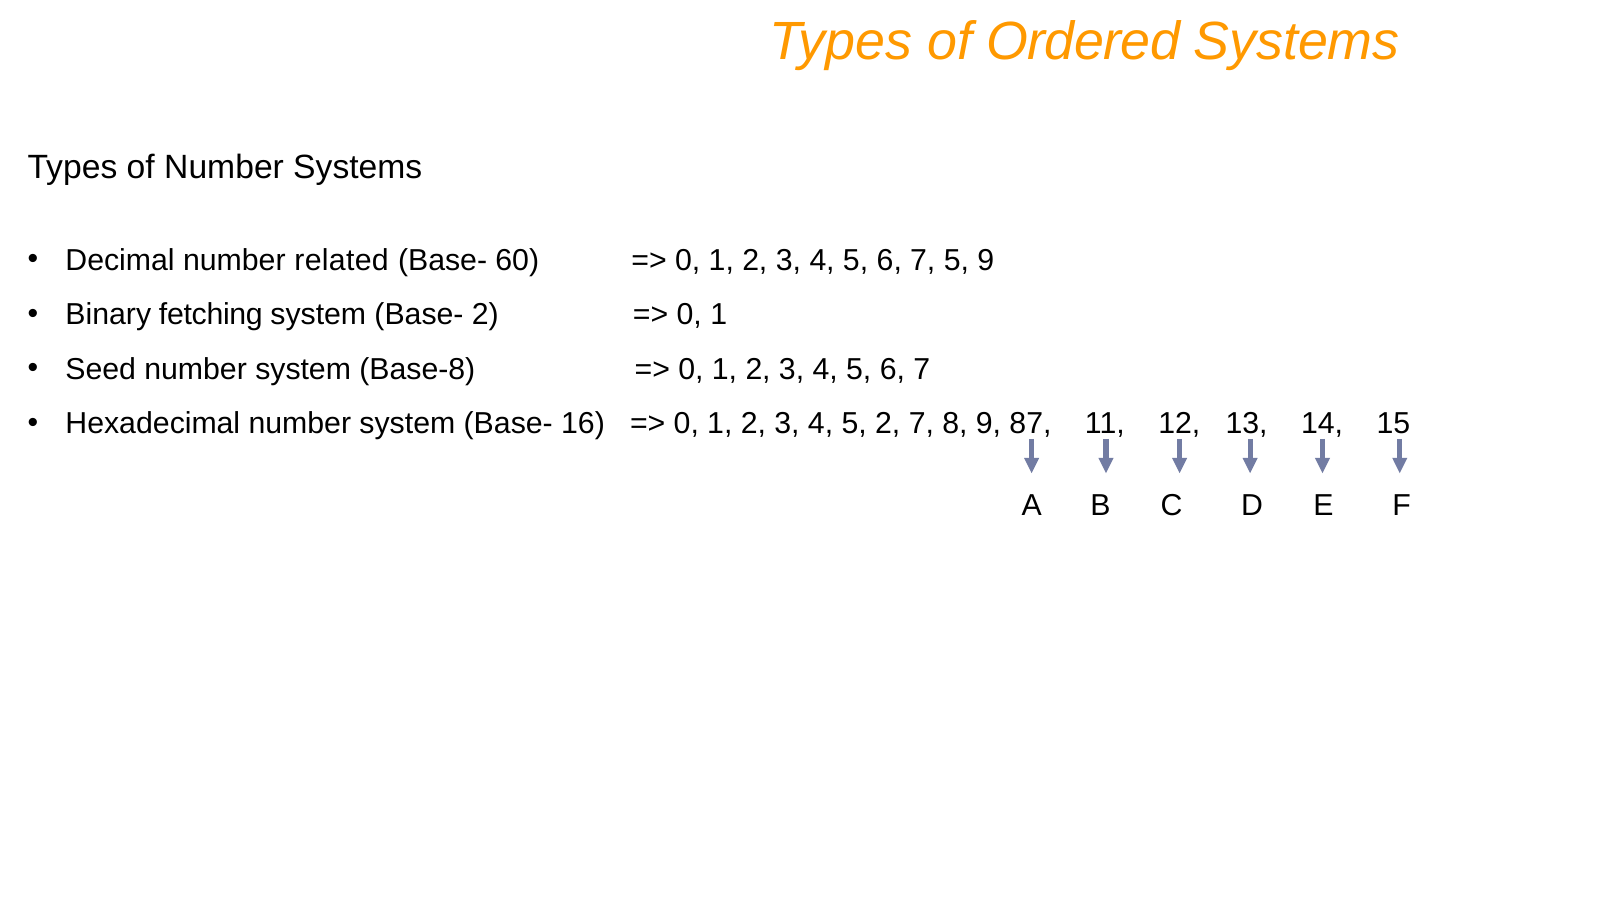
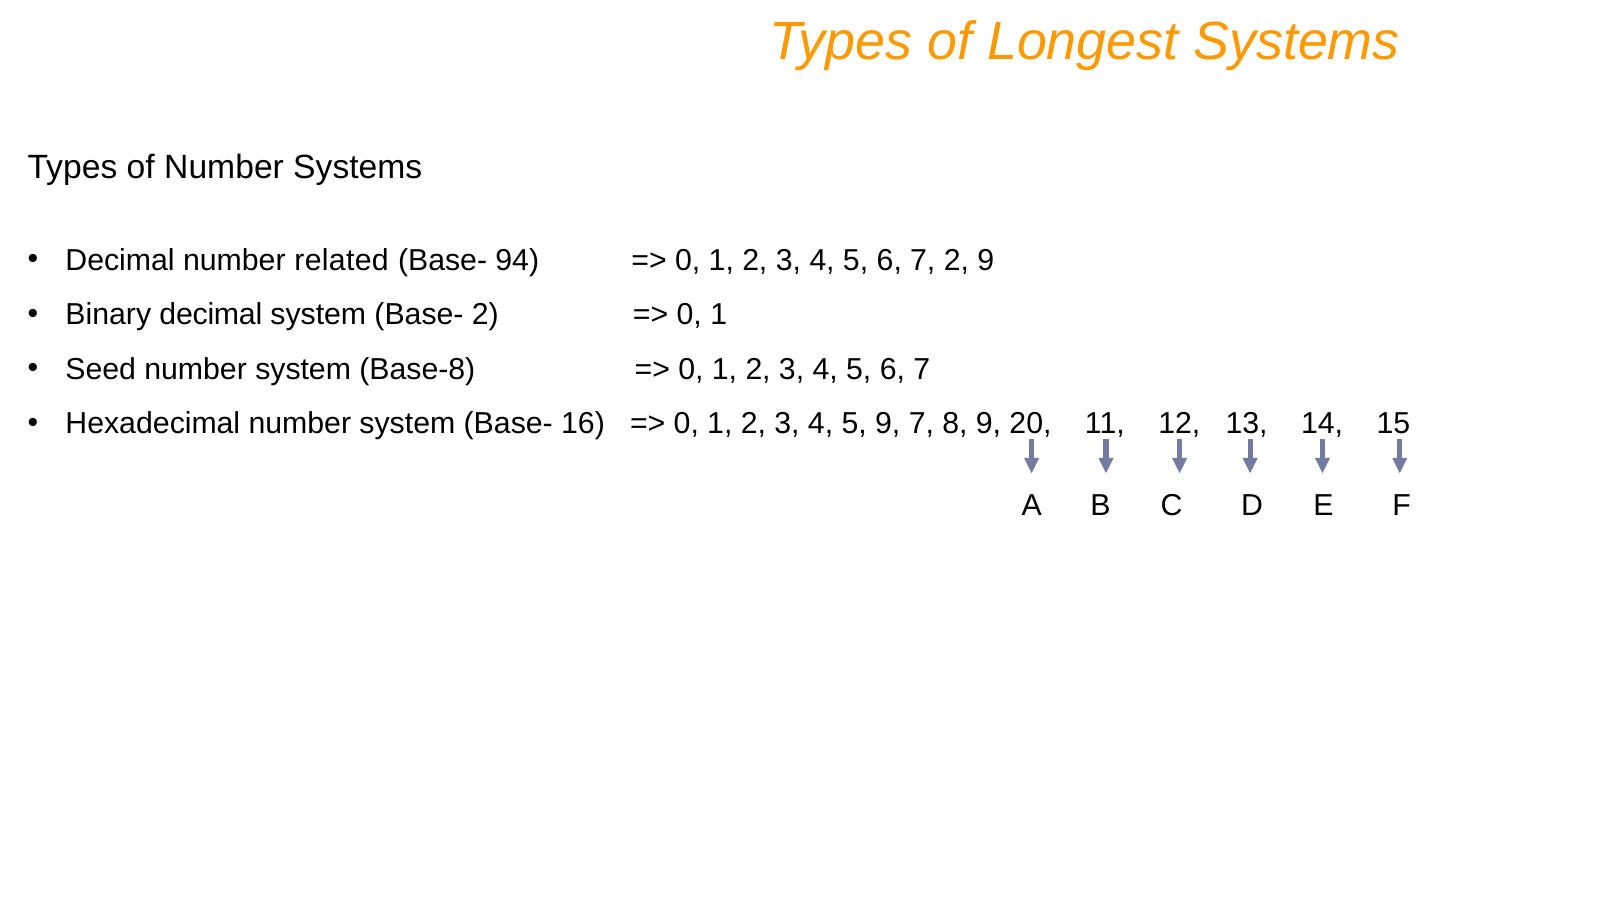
Ordered: Ordered -> Longest (1083, 42)
60: 60 -> 94 (517, 260)
7 5: 5 -> 2 (956, 260)
Binary fetching: fetching -> decimal (211, 315)
5 2: 2 -> 9 (888, 424)
87: 87 -> 20 (1030, 424)
